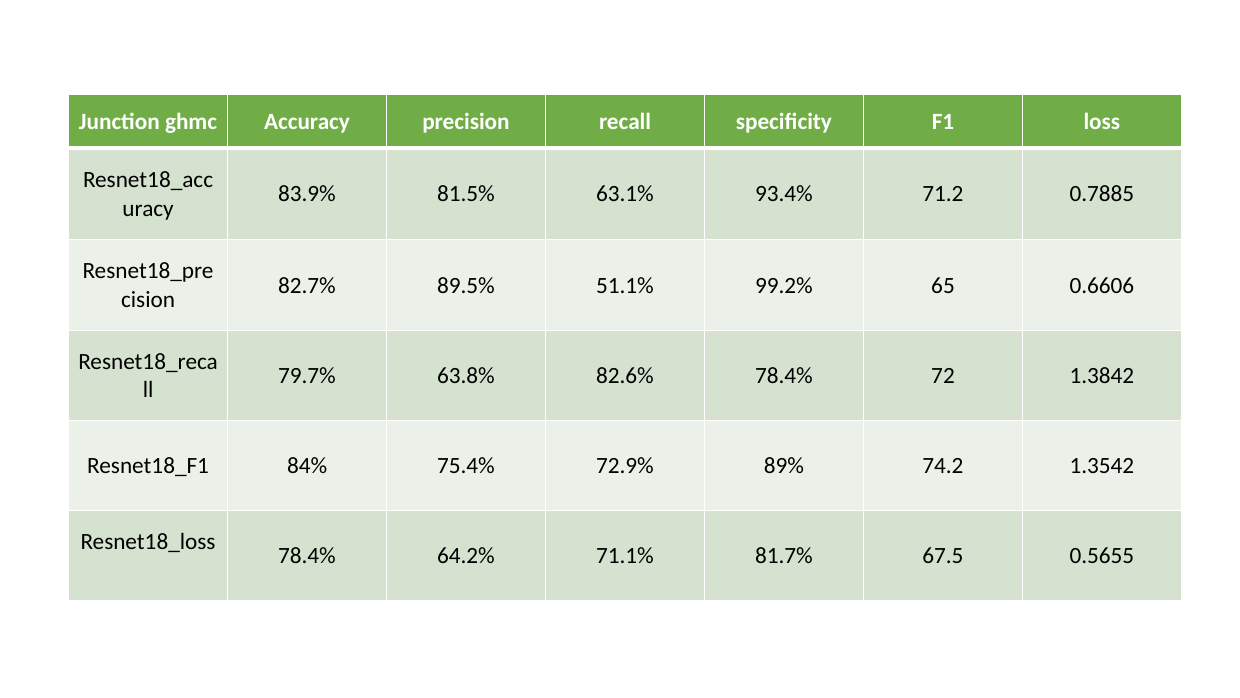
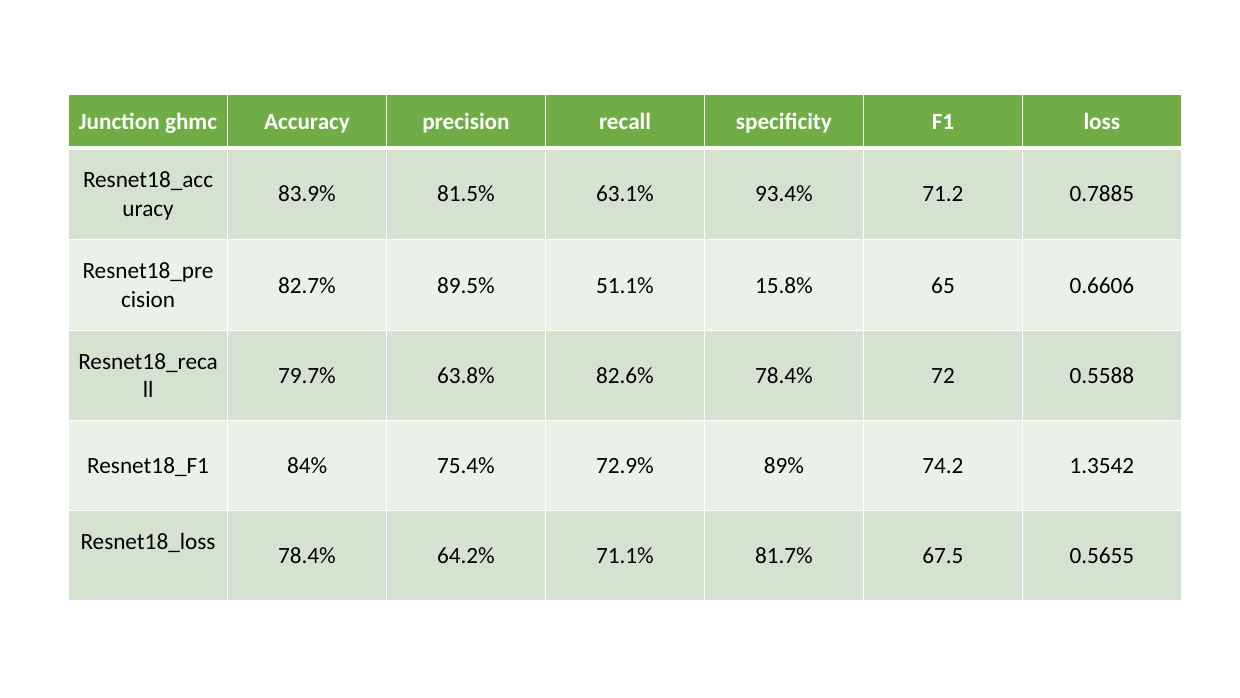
99.2%: 99.2% -> 15.8% (784, 285)
1.3842: 1.3842 -> 0.5588 (1102, 375)
